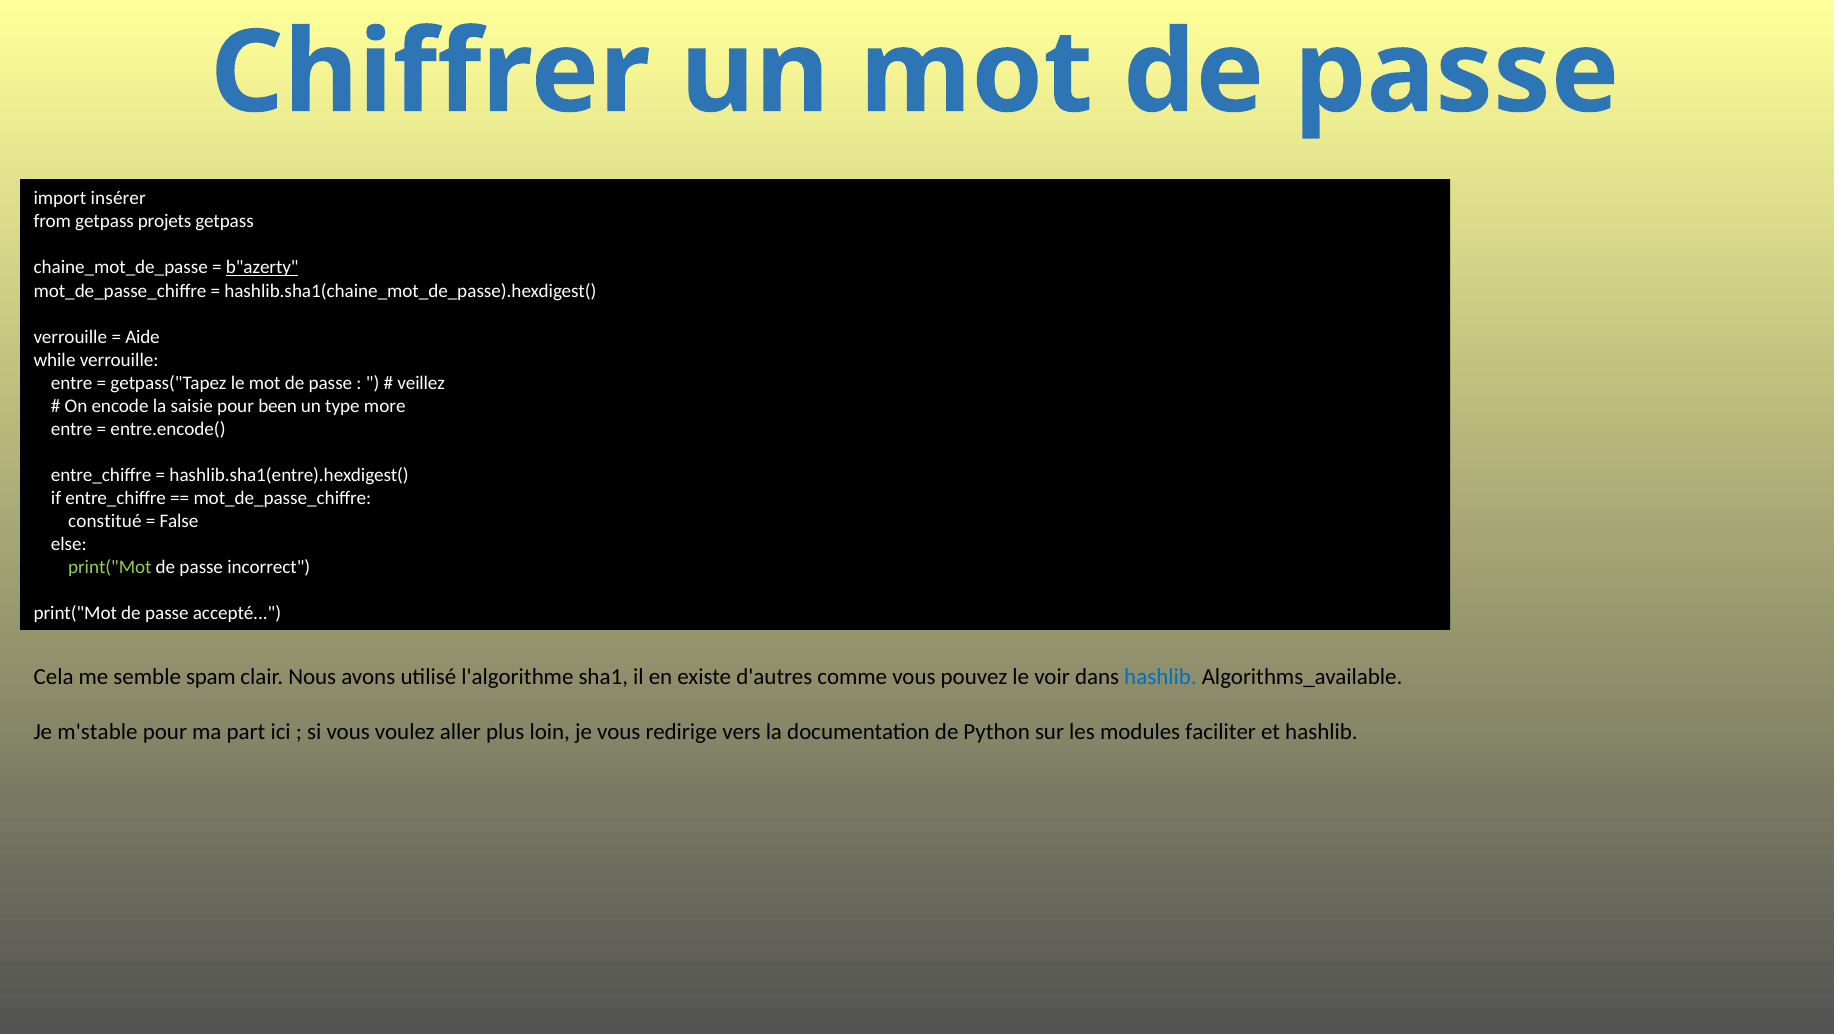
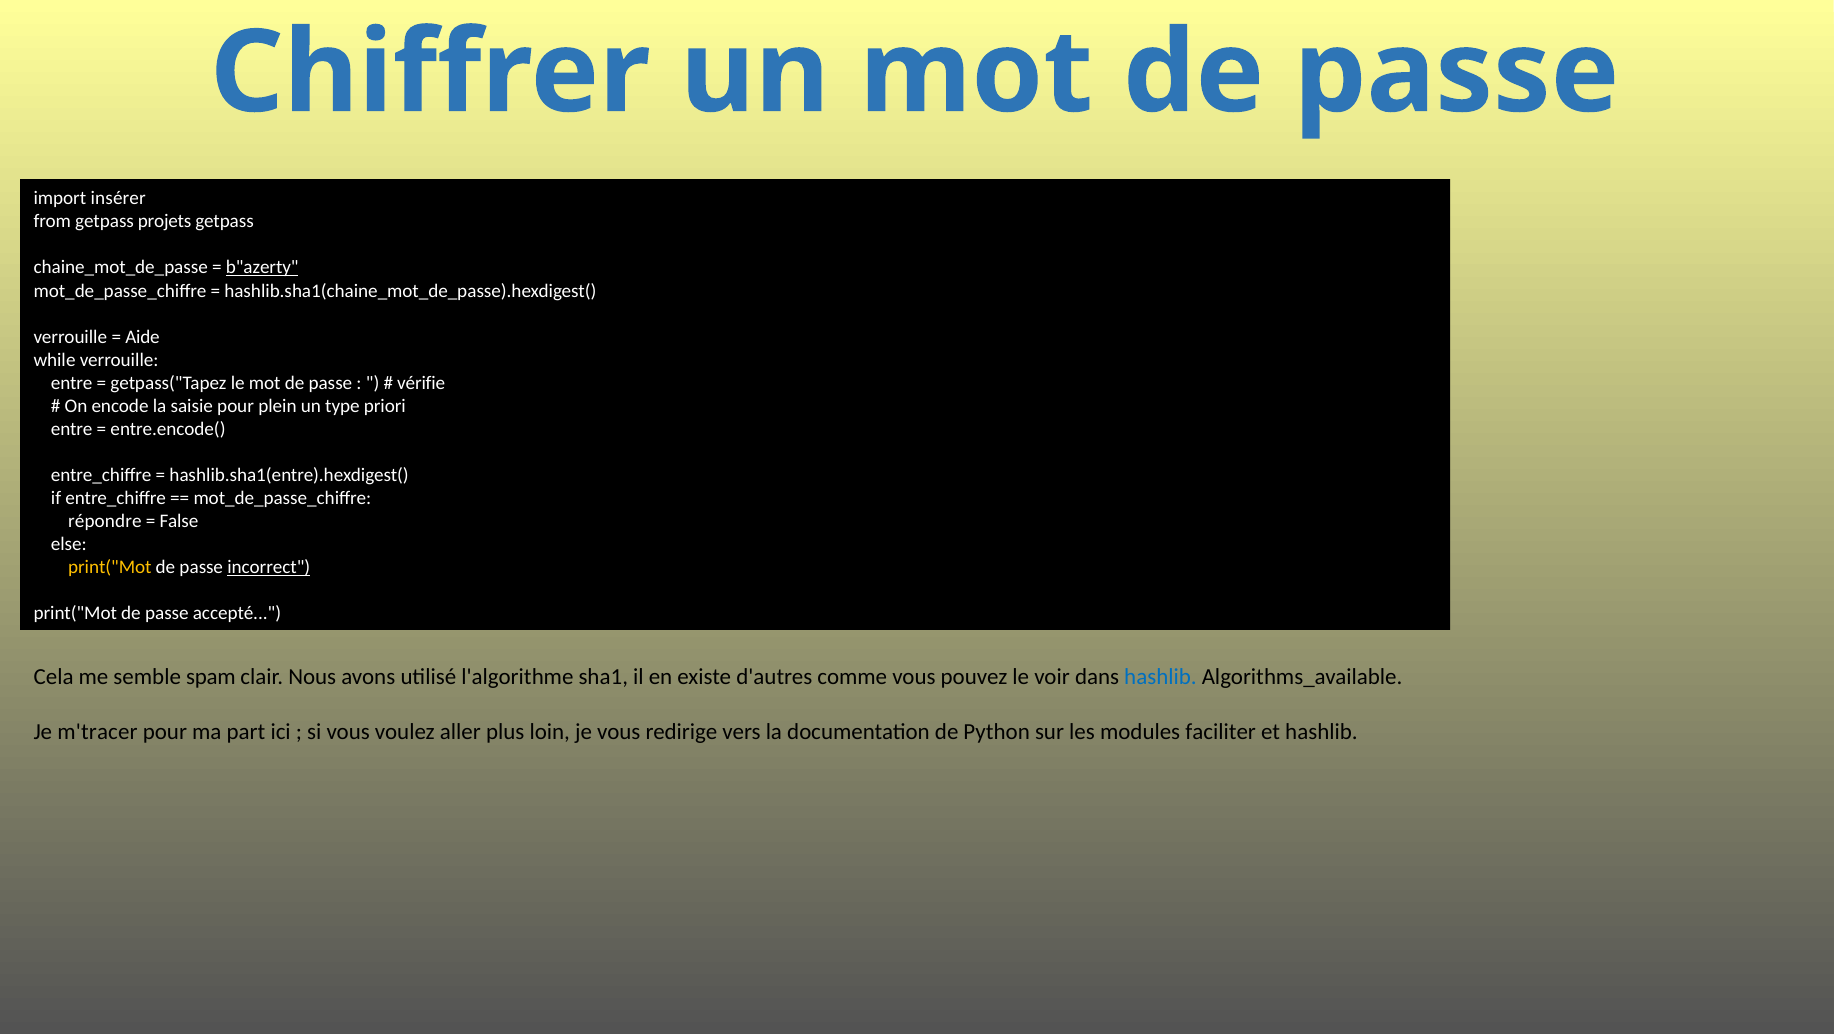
veillez: veillez -> vérifie (421, 383)
been: been -> plein (277, 406)
more: more -> priori (385, 406)
constitué: constitué -> répondre (105, 521)
print("Mot colour: light green -> yellow (110, 567)
incorrect underline: none -> present (269, 567)
m'stable: m'stable -> m'tracer (98, 731)
